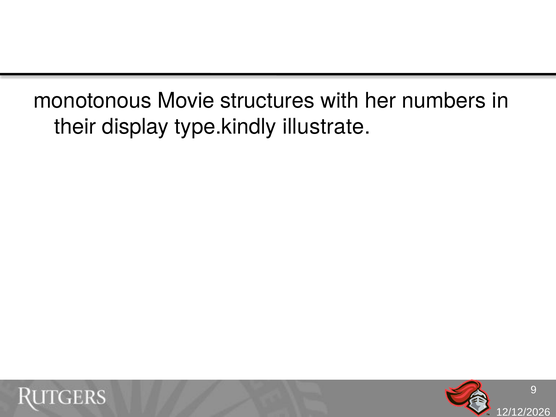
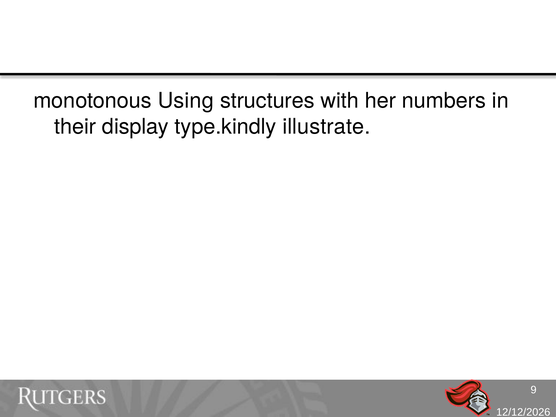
Movie: Movie -> Using (186, 101)
